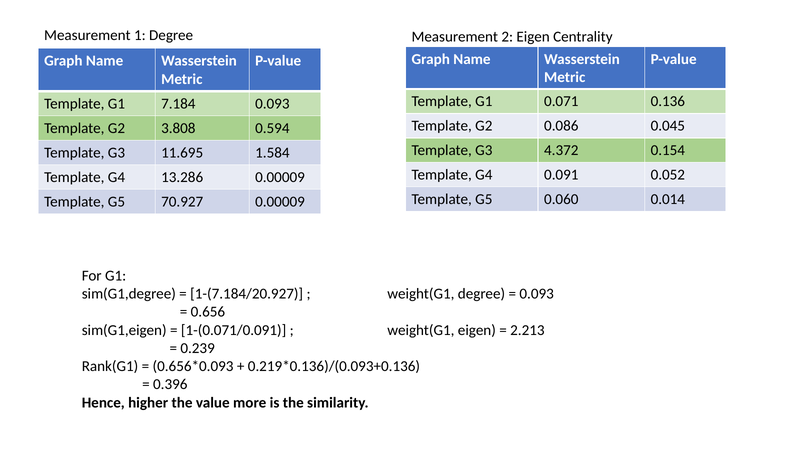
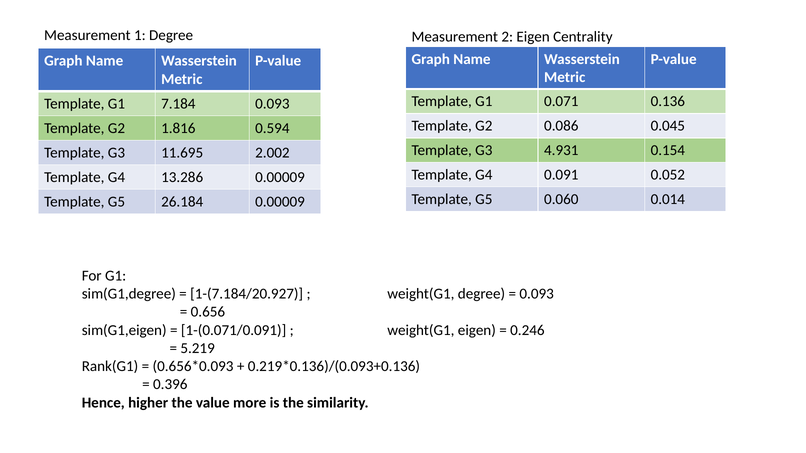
3.808: 3.808 -> 1.816 (178, 128)
4.372: 4.372 -> 4.931 (561, 150)
1.584: 1.584 -> 2.002 (272, 153)
70.927: 70.927 -> 26.184 (182, 202)
2.213: 2.213 -> 0.246 (527, 330)
0.239: 0.239 -> 5.219 (198, 349)
